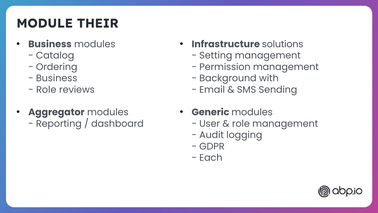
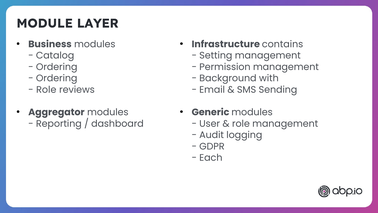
THEIR: THEIR -> LAYER (98, 23)
solutions: solutions -> contains (283, 44)
Business: Business -> Ordering (57, 78)
